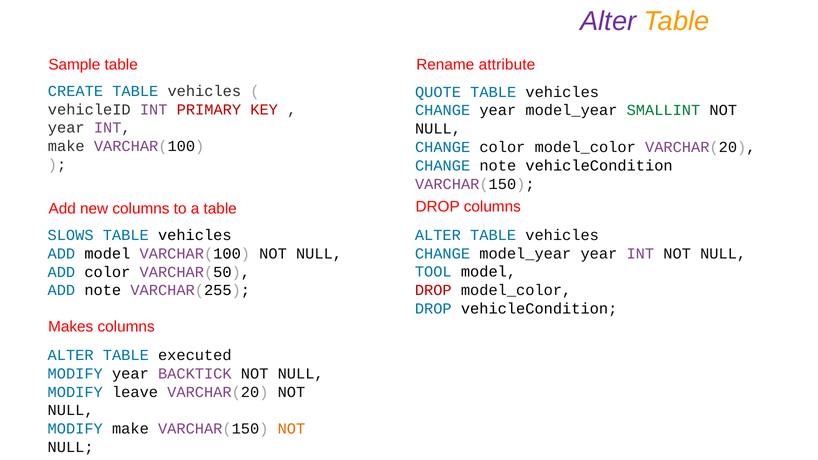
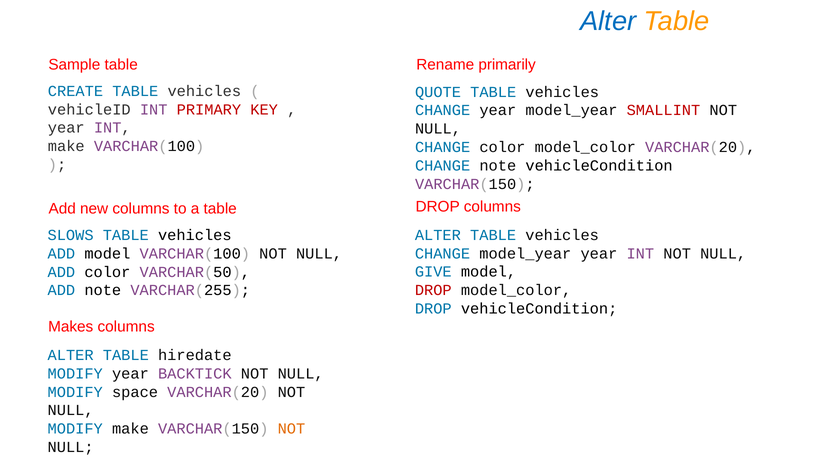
Alter colour: purple -> blue (608, 21)
attribute: attribute -> primarily (507, 65)
SMALLINT colour: green -> red (663, 110)
TOOL: TOOL -> GIVE (433, 272)
executed: executed -> hiredate (195, 355)
leave: leave -> space (135, 392)
